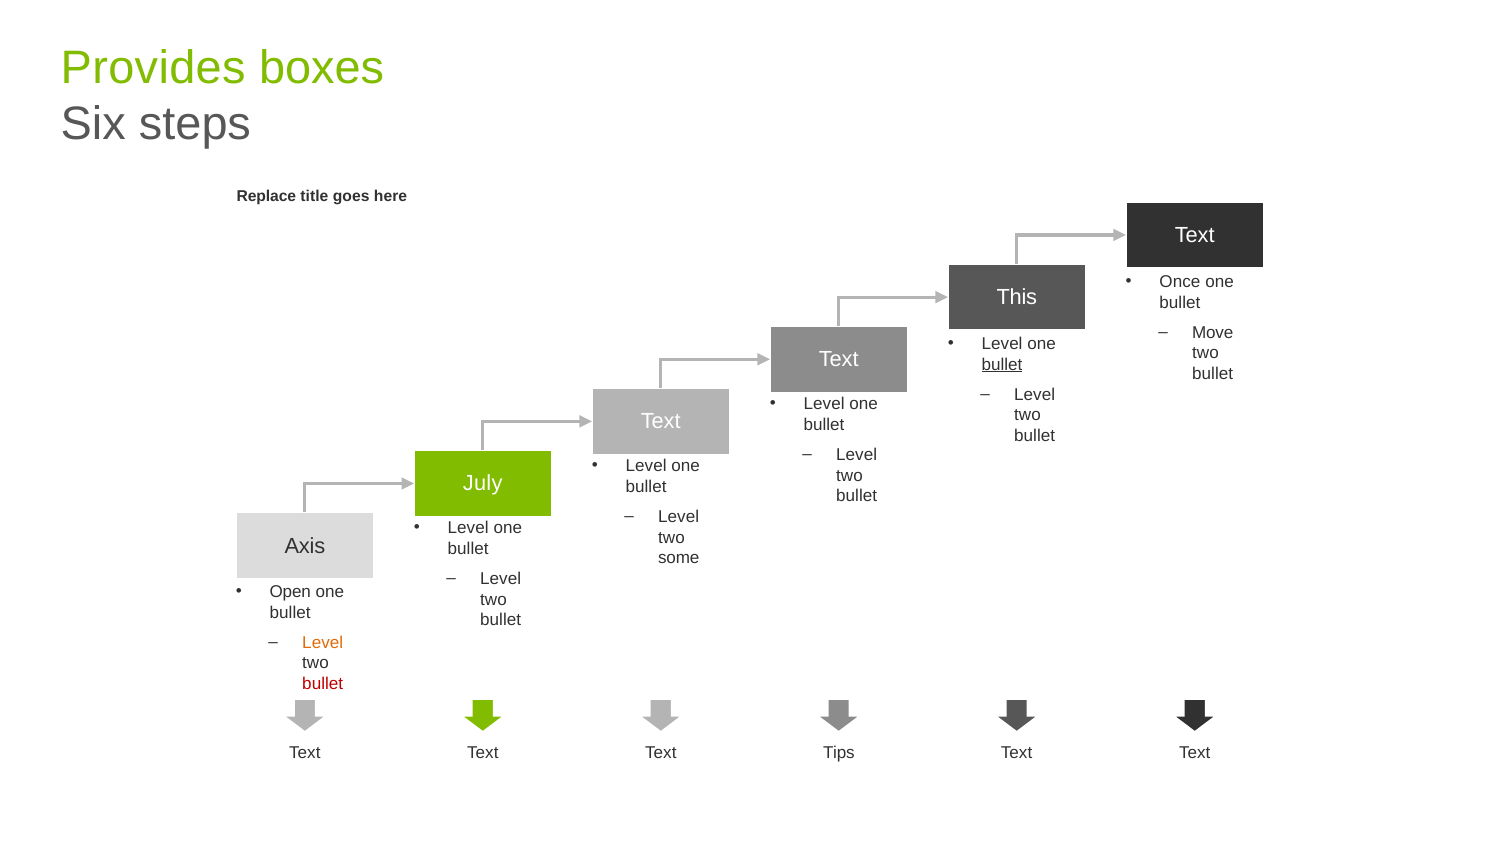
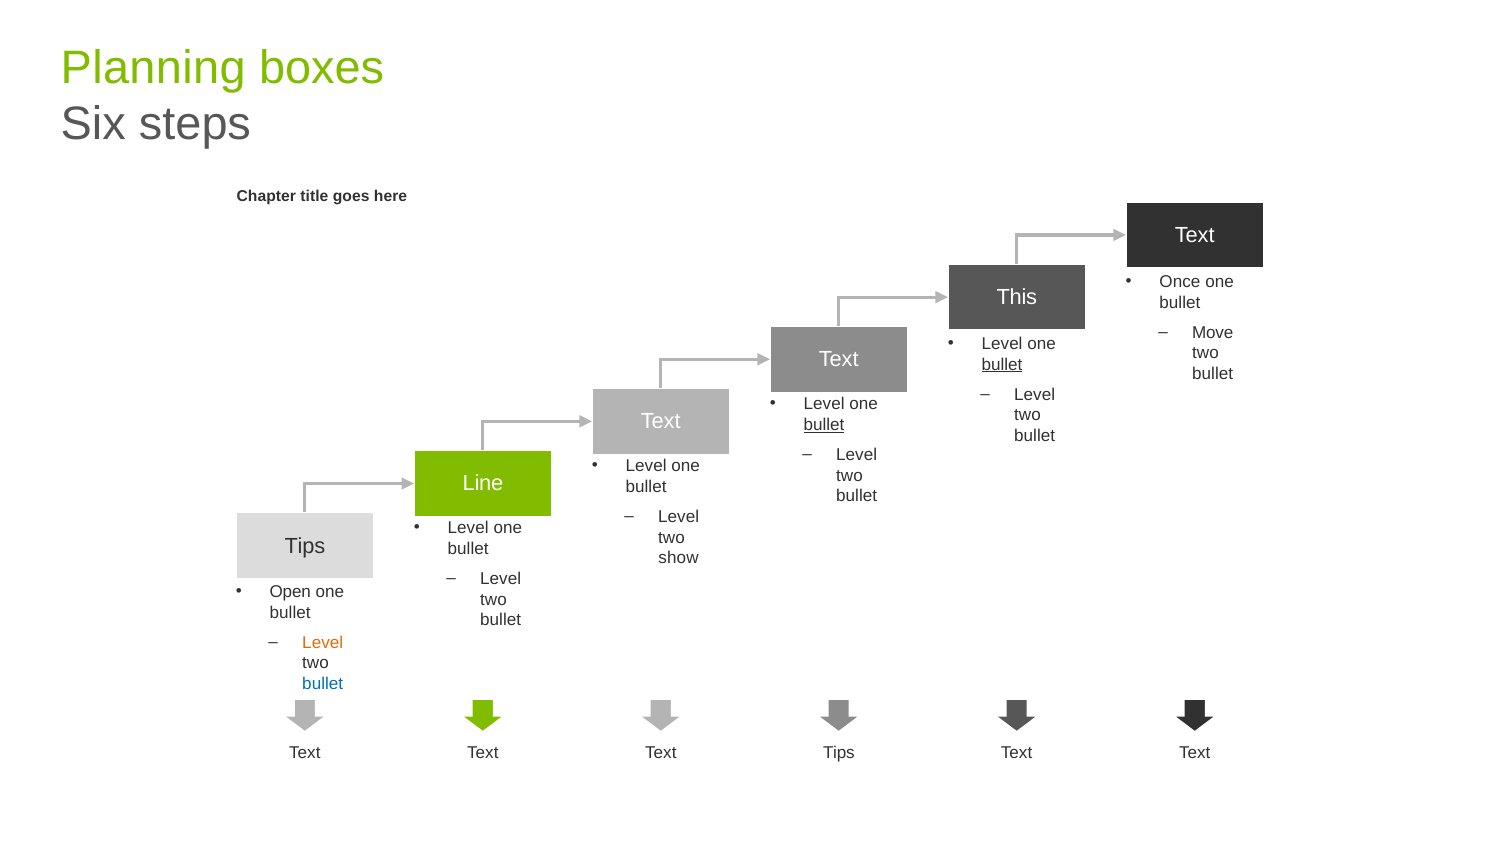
Provides: Provides -> Planning (153, 68)
Replace: Replace -> Chapter (266, 196)
bullet underline: none -> present (824, 425)
July: July -> Line (483, 484)
Axis: Axis -> Tips (305, 546)
some: some -> show (679, 558)
bullet colour: red -> blue (323, 683)
